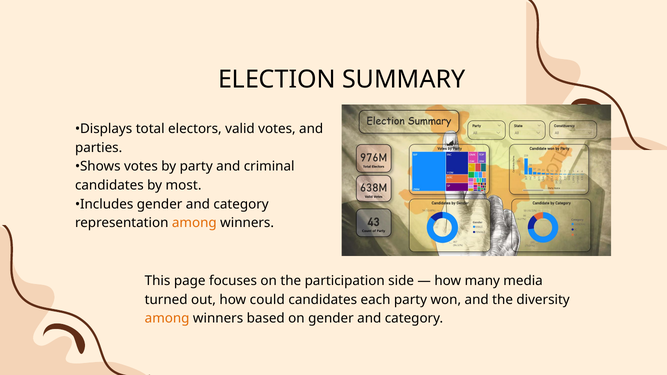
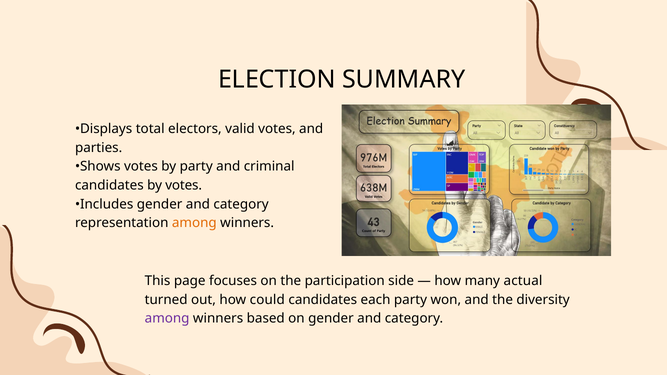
by most: most -> votes (184, 185)
media: media -> actual (523, 281)
among colour: orange -> purple (167, 319)
